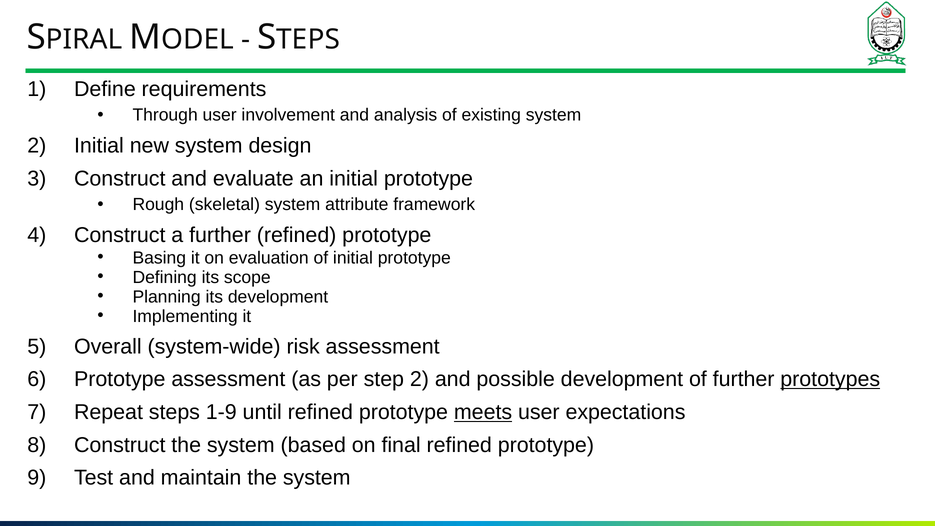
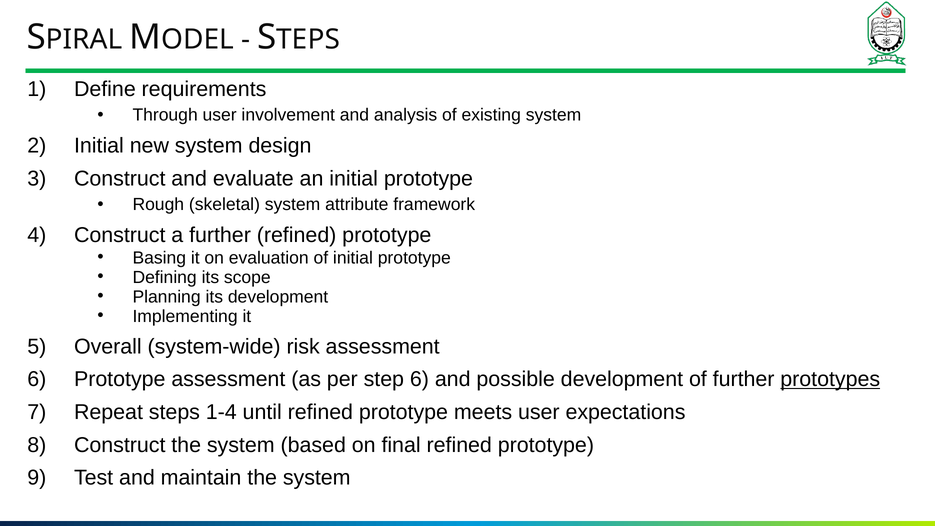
step 2: 2 -> 6 (419, 379)
1-9: 1-9 -> 1-4 (221, 412)
meets underline: present -> none (483, 412)
